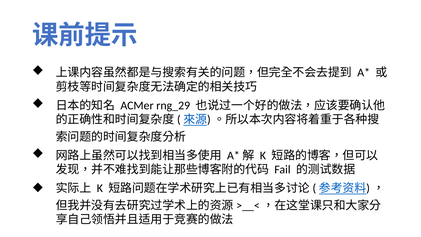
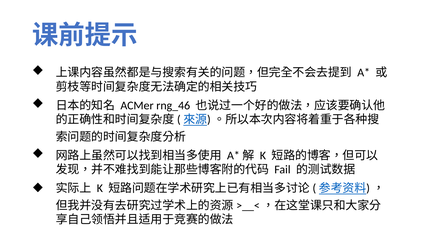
rng_29: rng_29 -> rng_46 (173, 105)
